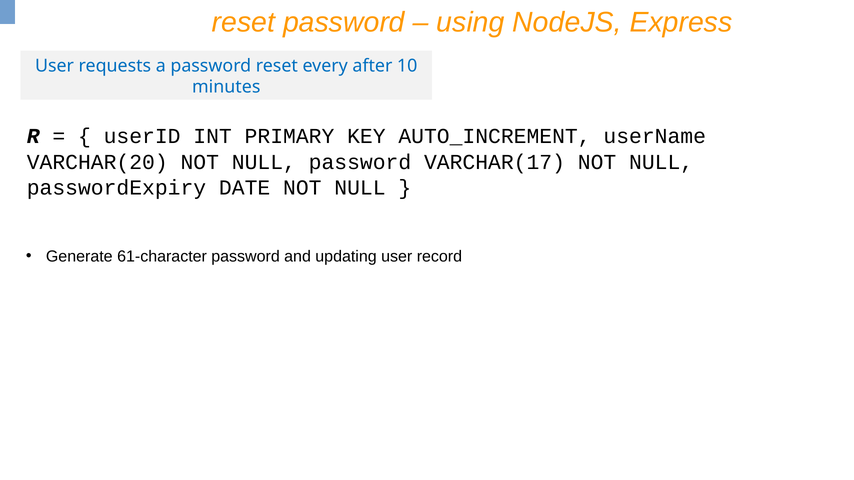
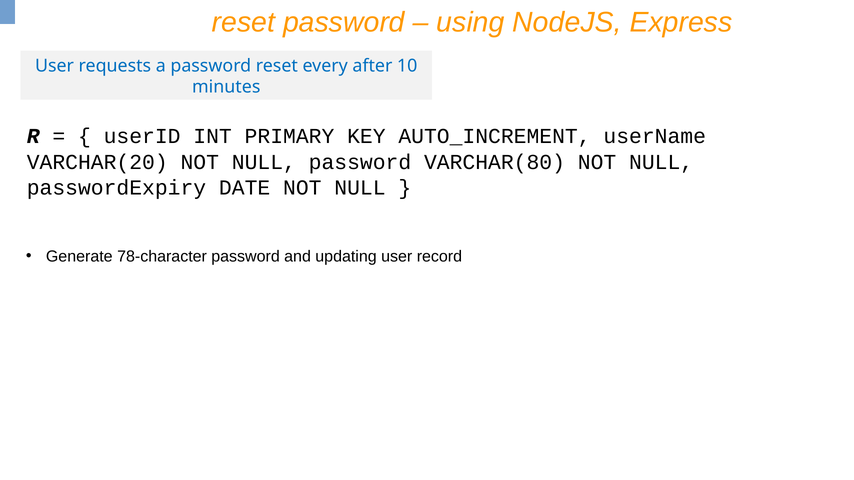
VARCHAR(17: VARCHAR(17 -> VARCHAR(80 (495, 162)
61-character: 61-character -> 78-character (162, 256)
